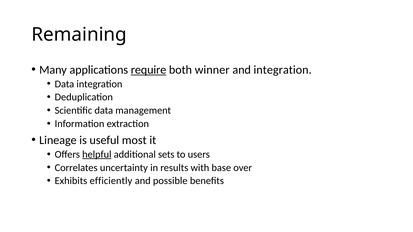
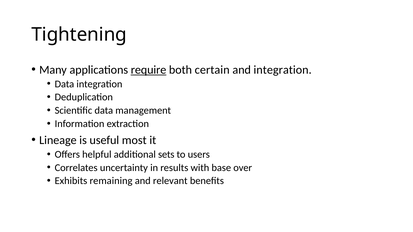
Remaining: Remaining -> Tightening (79, 35)
winner: winner -> certain (212, 70)
helpful underline: present -> none (97, 155)
efficiently: efficiently -> remaining (111, 181)
possible: possible -> relevant (170, 181)
